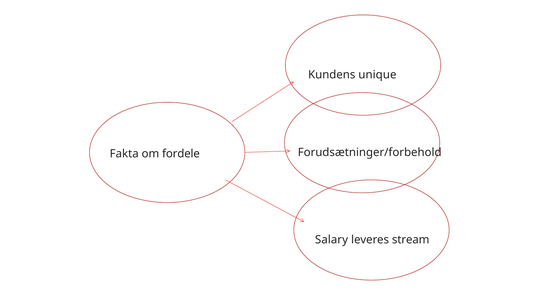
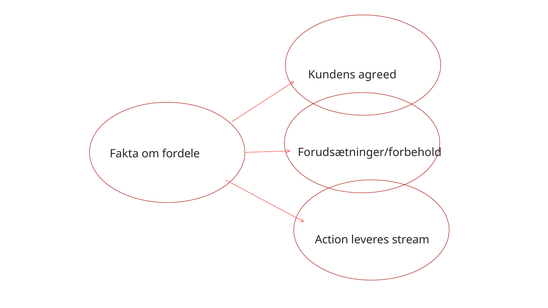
unique: unique -> agreed (377, 75)
Salary: Salary -> Action (332, 240)
